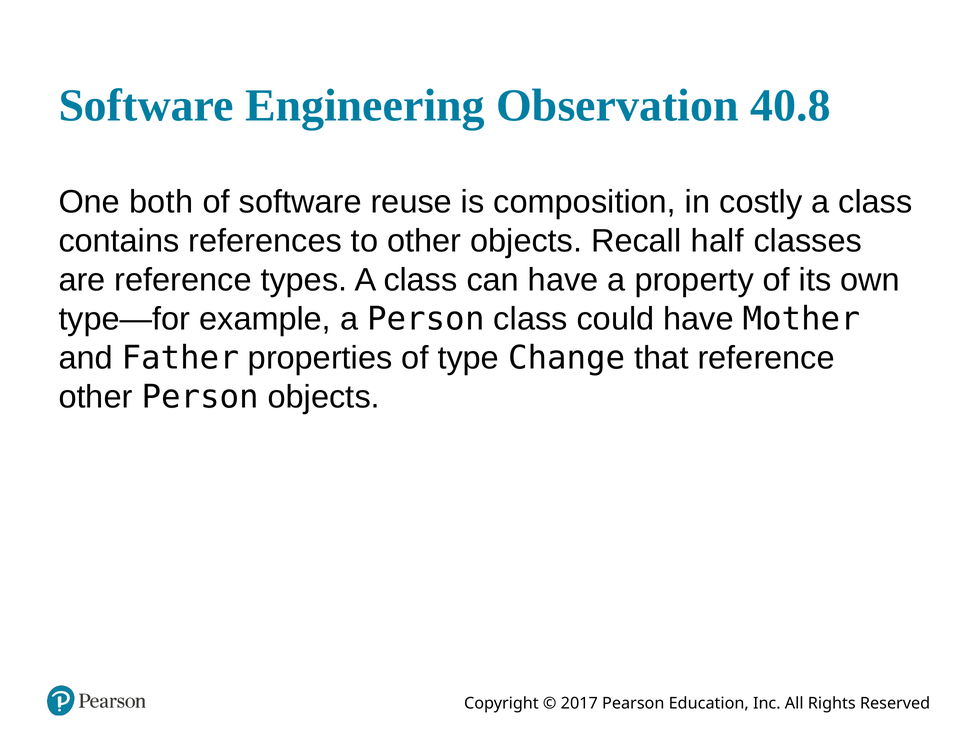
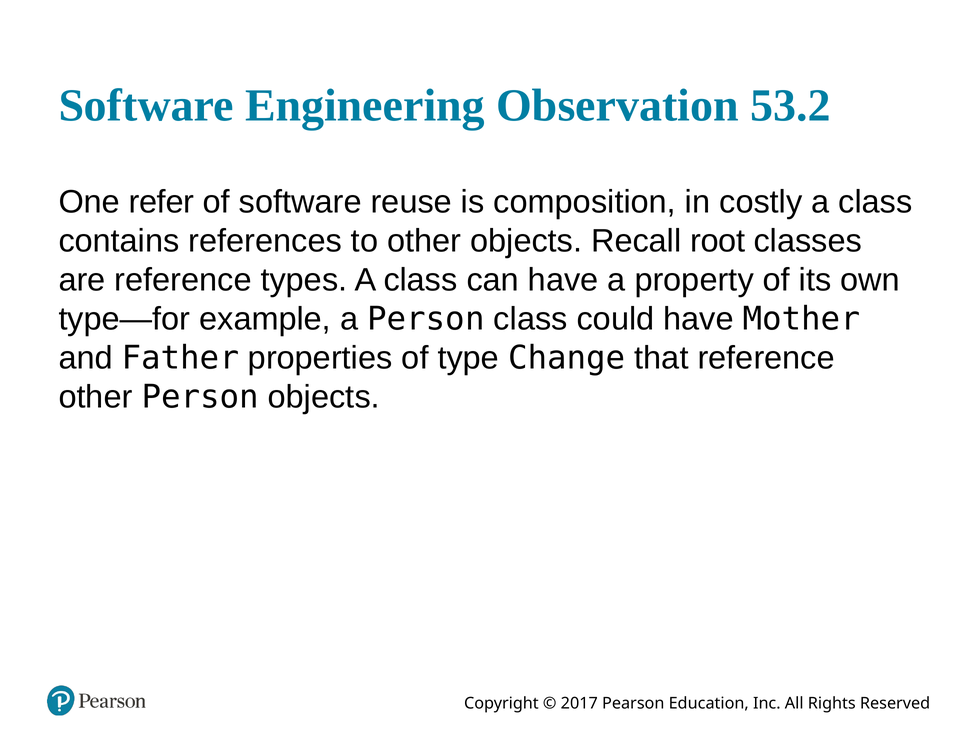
40.8: 40.8 -> 53.2 (790, 106)
both: both -> refer (161, 202)
half: half -> root (718, 241)
